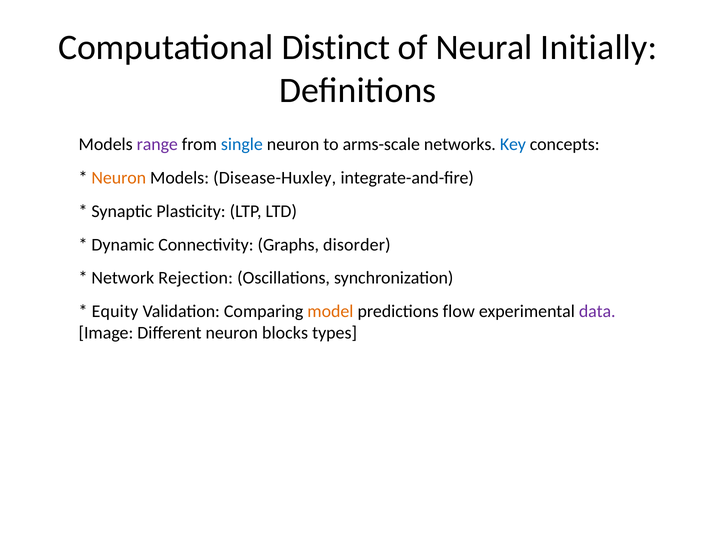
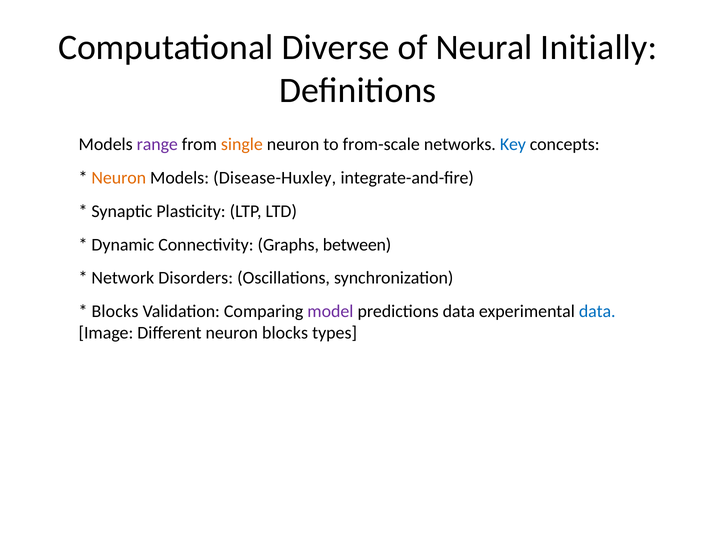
Distinct: Distinct -> Diverse (336, 47)
single colour: blue -> orange (242, 144)
arms-scale: arms-scale -> from-scale (381, 144)
disorder: disorder -> between (357, 245)
Rejection: Rejection -> Disorders (196, 278)
Equity: Equity -> Blocks (115, 311)
model colour: orange -> purple (330, 311)
predictions flow: flow -> data (459, 311)
data colour: purple -> blue (597, 311)
